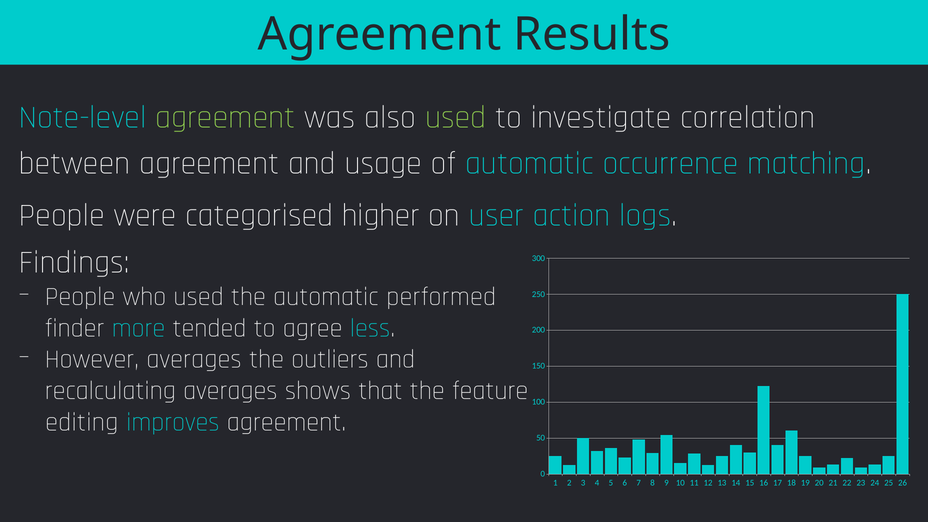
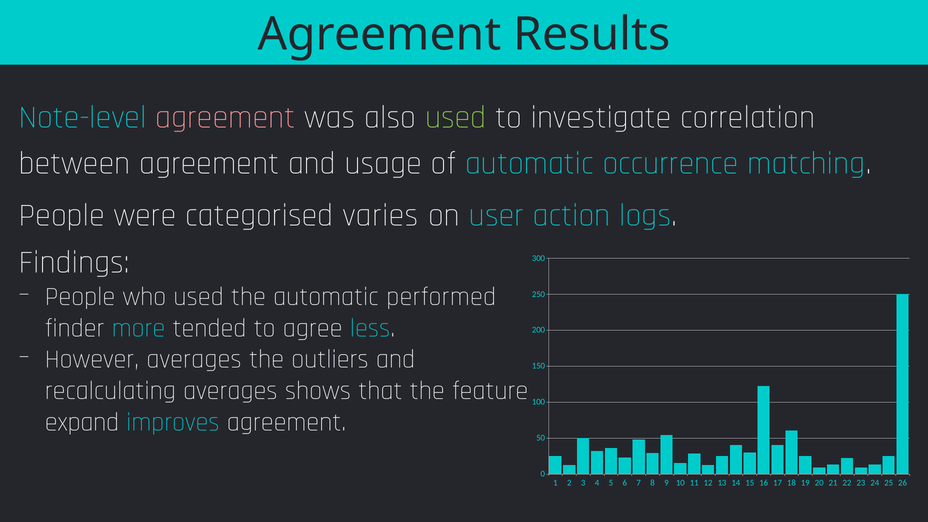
agreement colour: light green -> pink (225, 117)
higher: higher -> varies (381, 215)
editing: editing -> expand (82, 422)
